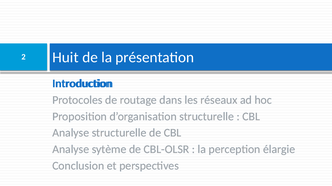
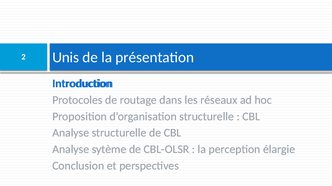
Huit: Huit -> Unis (66, 58)
